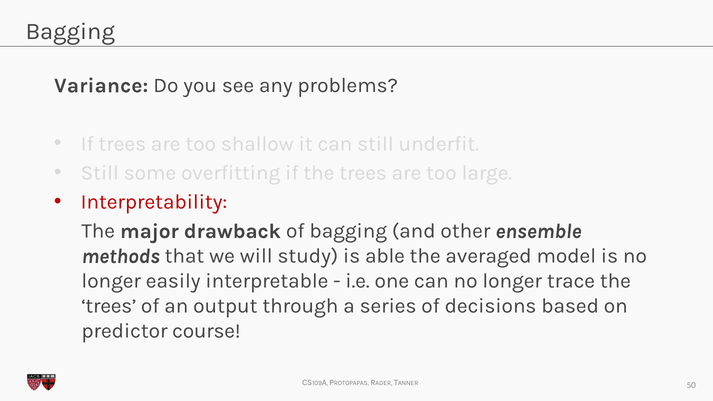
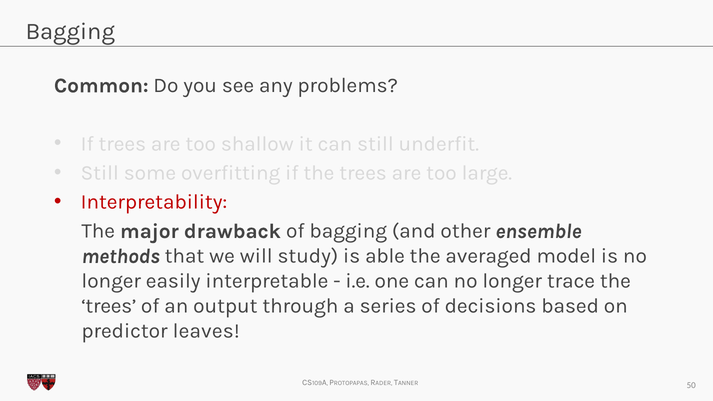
Variance: Variance -> Common (101, 85)
course: course -> leaves (206, 331)
